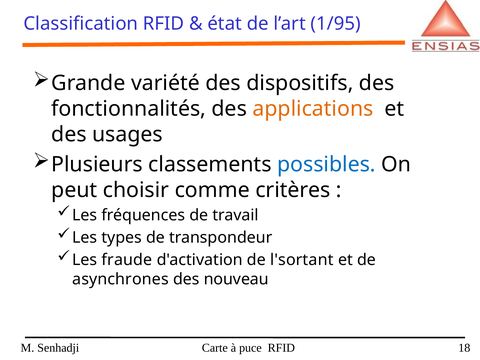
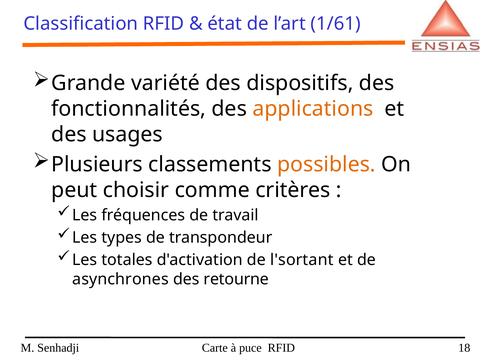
1/95: 1/95 -> 1/61 (336, 24)
possibles colour: blue -> orange (326, 164)
fraude: fraude -> totales (127, 260)
nouveau: nouveau -> retourne (236, 279)
